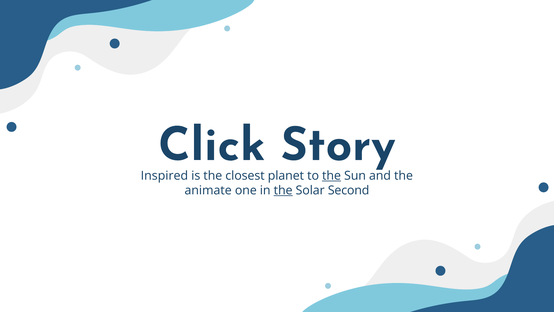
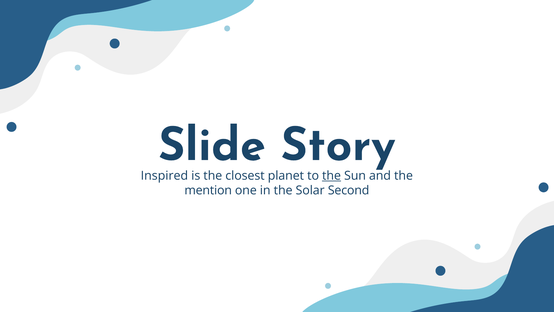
Click: Click -> Slide (212, 145)
animate: animate -> mention (208, 190)
the underline: present -> none (283, 190)
